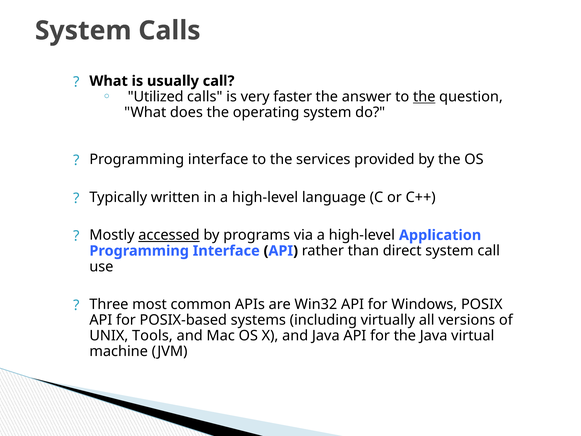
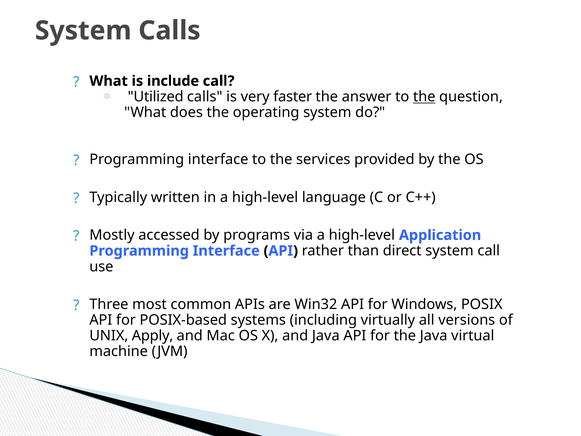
usually: usually -> include (173, 81)
accessed underline: present -> none (169, 235)
Tools: Tools -> Apply (153, 336)
